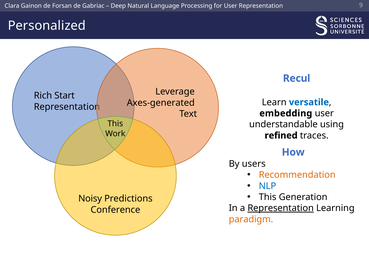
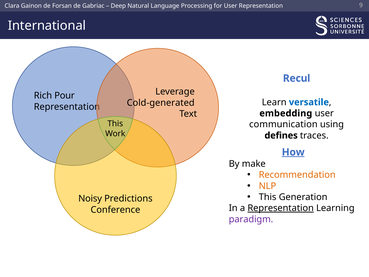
Personalized: Personalized -> International (47, 26)
Start: Start -> Pour (65, 96)
Axes-generated: Axes-generated -> Cold-generated (161, 103)
understandable: understandable -> communication (283, 124)
refined: refined -> defines (281, 135)
How underline: none -> present (293, 152)
users: users -> make (254, 164)
NLP colour: blue -> orange (267, 186)
paradigm colour: orange -> purple (251, 219)
